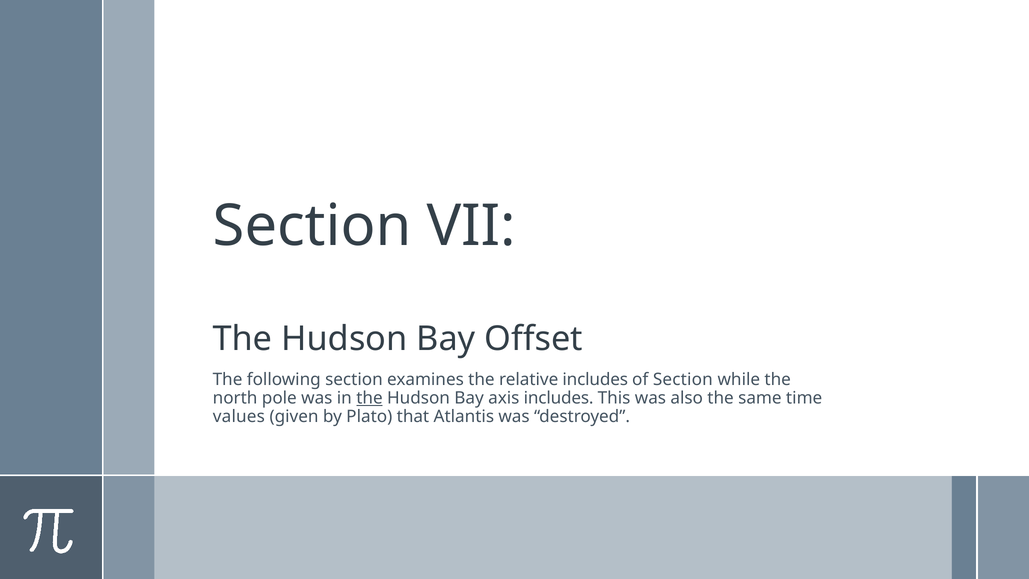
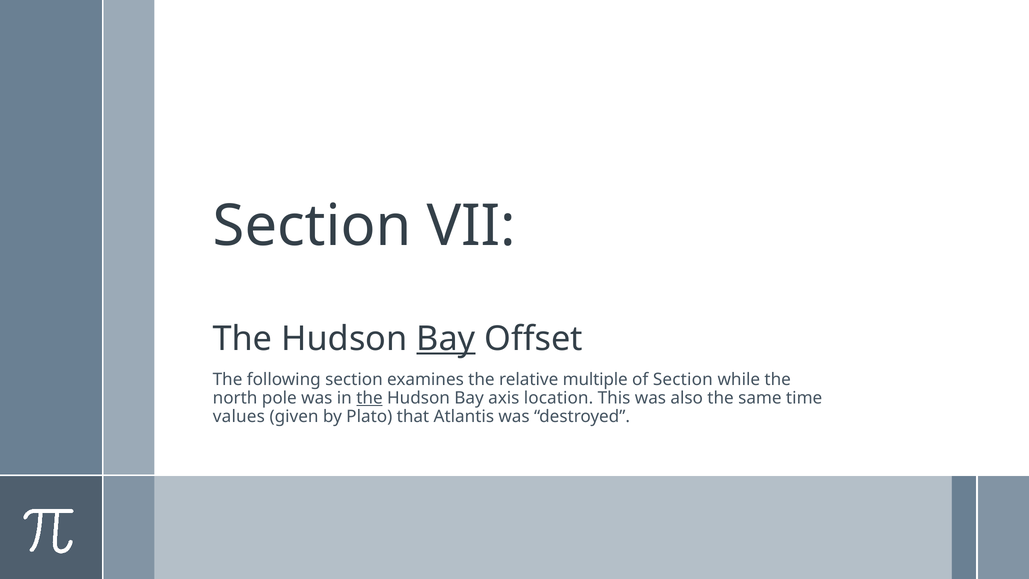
Bay underline: none -> present (446, 339)
relative includes: includes -> multiple (595, 380)
axis includes: includes -> location (559, 398)
